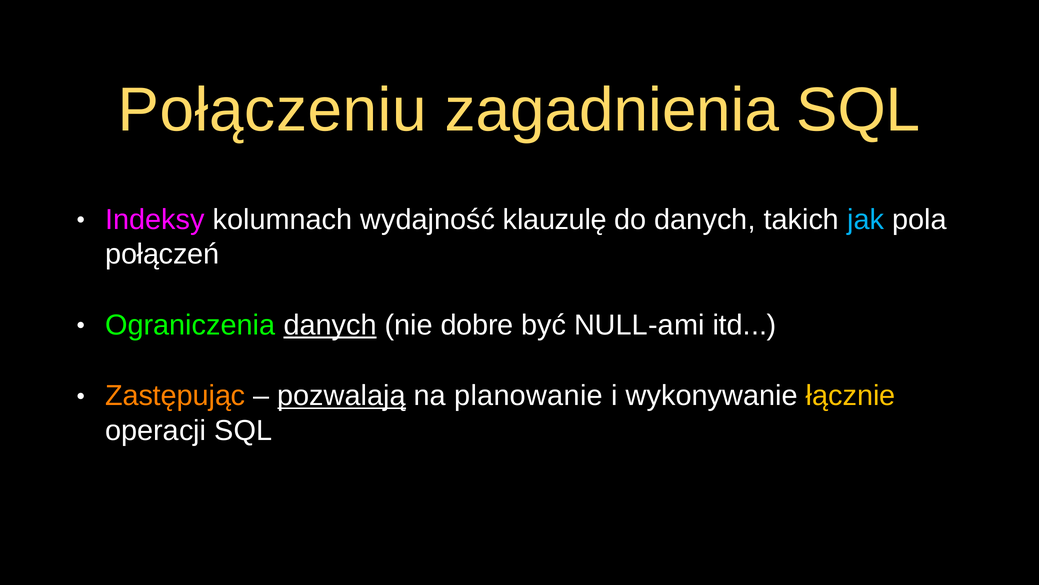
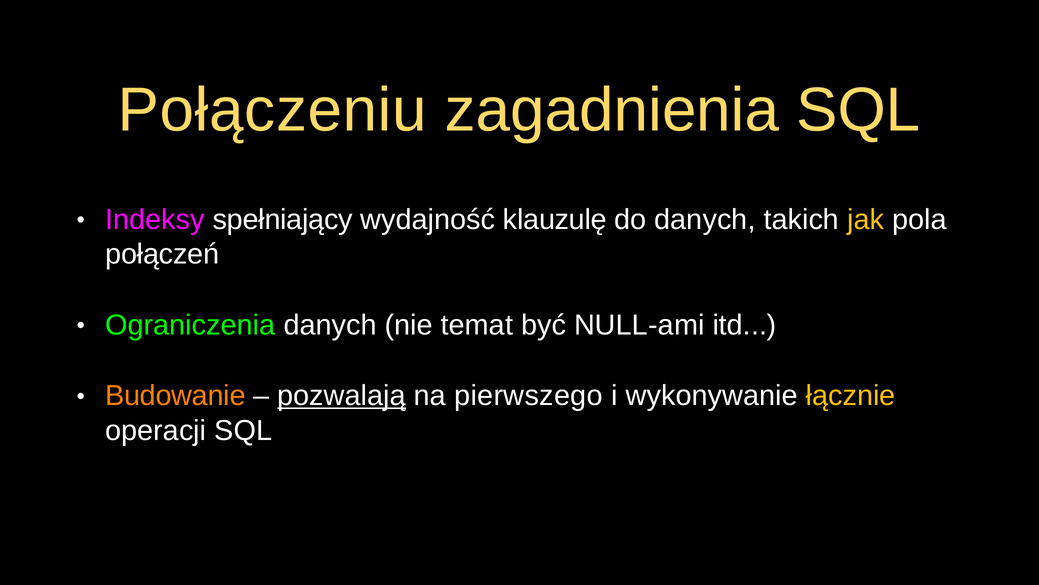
kolumnach: kolumnach -> spełniający (283, 219)
jak colour: light blue -> yellow (866, 219)
danych underline: present -> none (330, 325)
dobre: dobre -> temat (477, 325)
Zastępując: Zastępując -> Budowanie (175, 396)
planowanie: planowanie -> pierwszego (529, 396)
